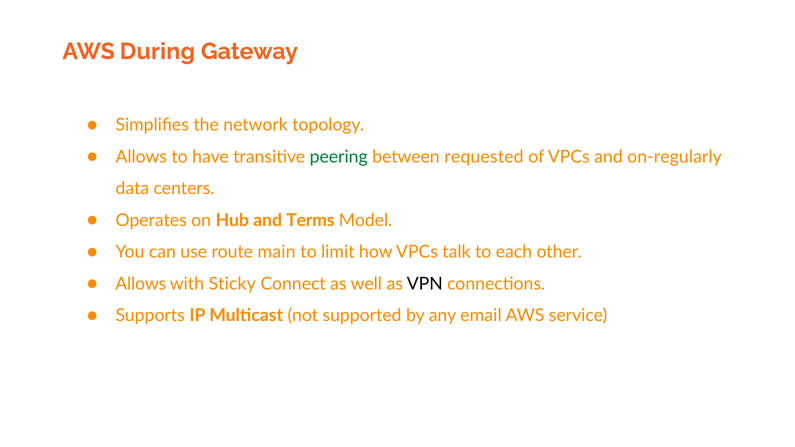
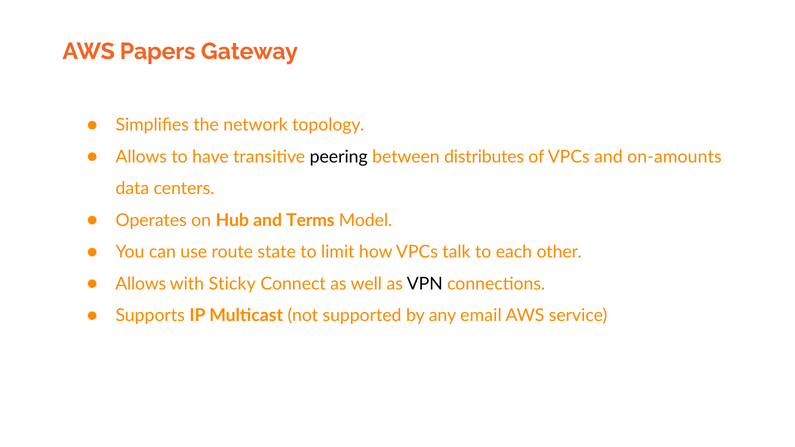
During: During -> Papers (158, 51)
peering colour: green -> black (339, 157)
requested: requested -> distributes (484, 157)
on-regularly: on-regularly -> on-amounts (674, 157)
main: main -> state (277, 252)
